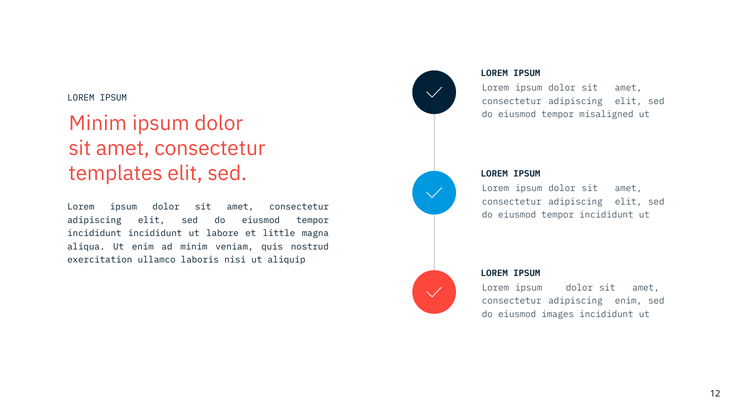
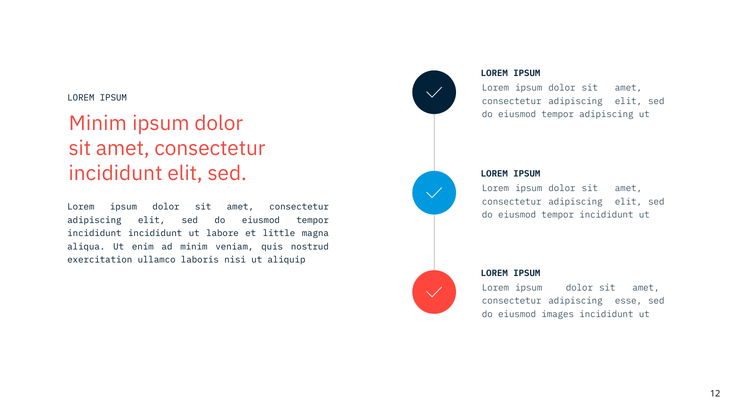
tempor misaligned: misaligned -> adipiscing (606, 114)
templates: templates -> incididunt (115, 173)
adipiscing enim: enim -> esse (628, 301)
